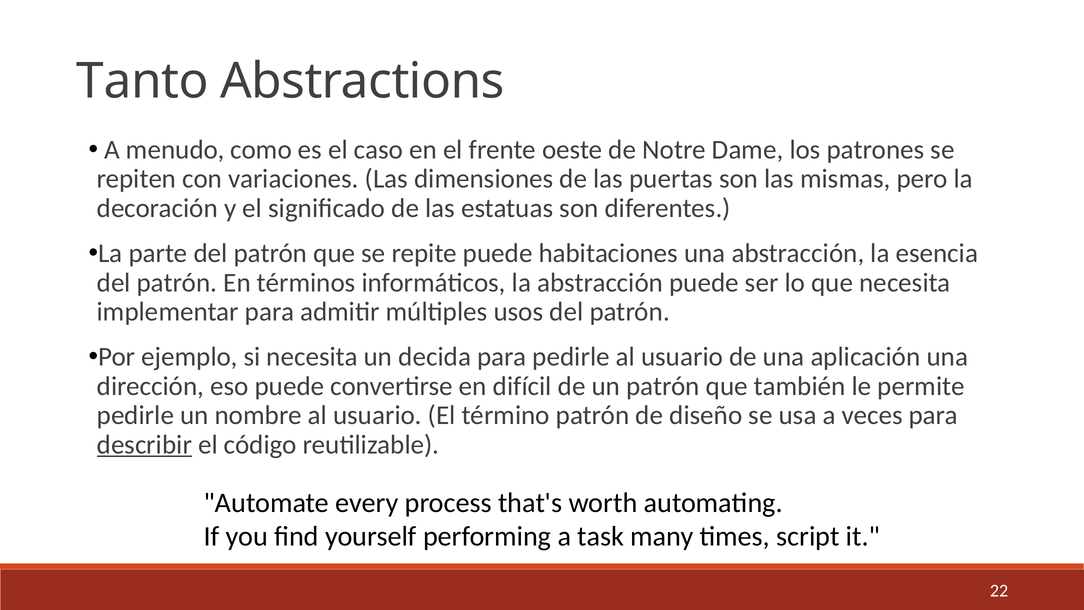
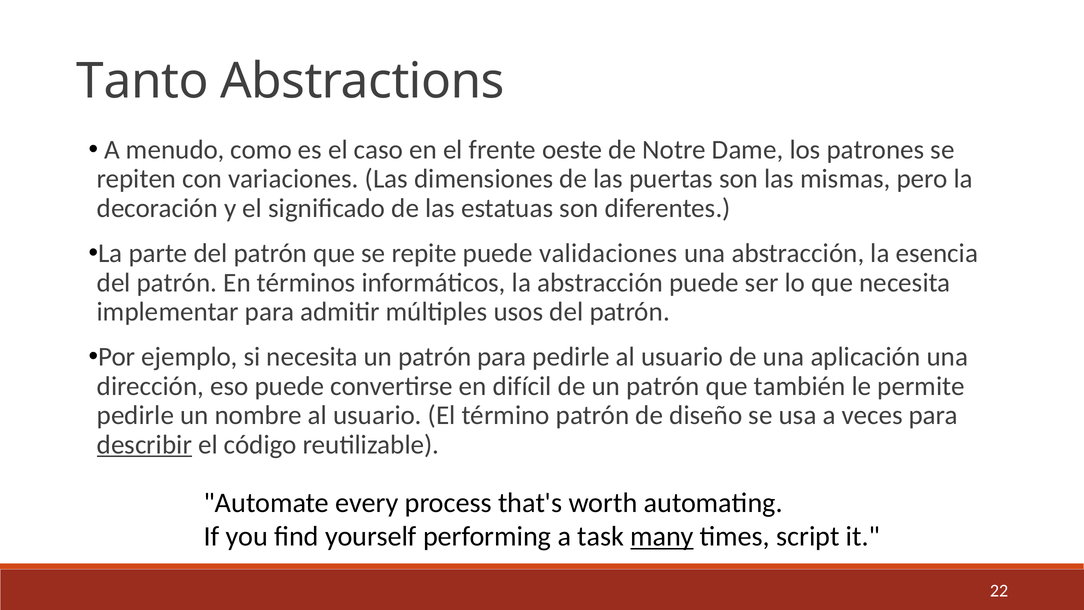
habitaciones: habitaciones -> validaciones (608, 253)
necesita un decida: decida -> patrón (435, 357)
many underline: none -> present (662, 536)
